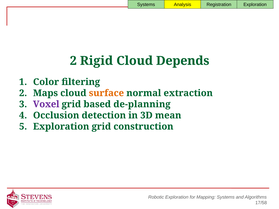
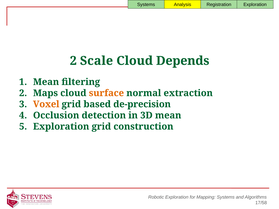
Rigid: Rigid -> Scale (96, 61)
Color: Color -> Mean (46, 82)
Voxel colour: purple -> orange (46, 104)
de-planning: de-planning -> de-precision (142, 104)
